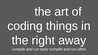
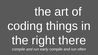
away: away -> there (72, 40)
